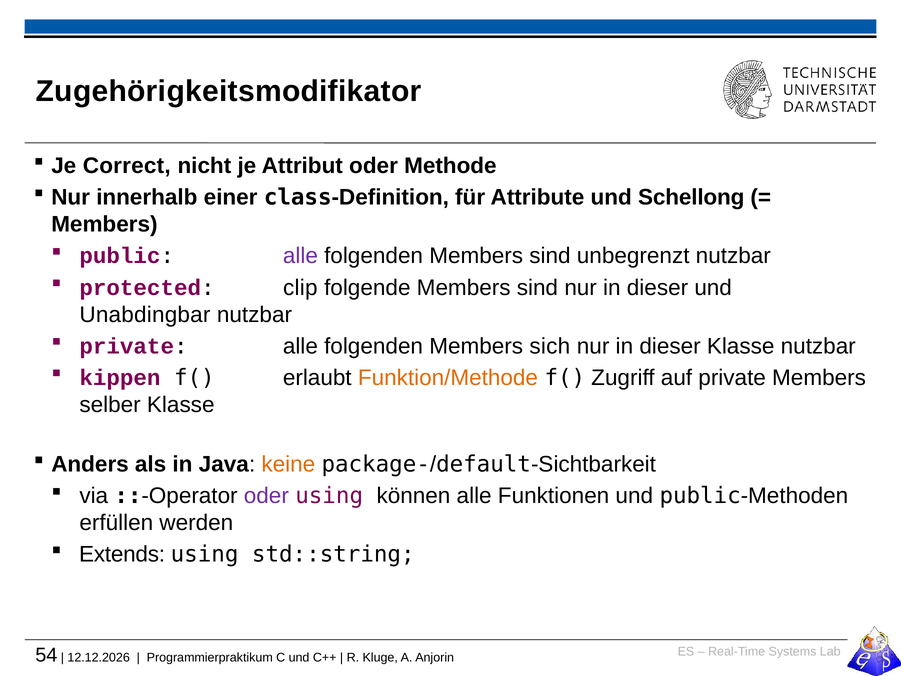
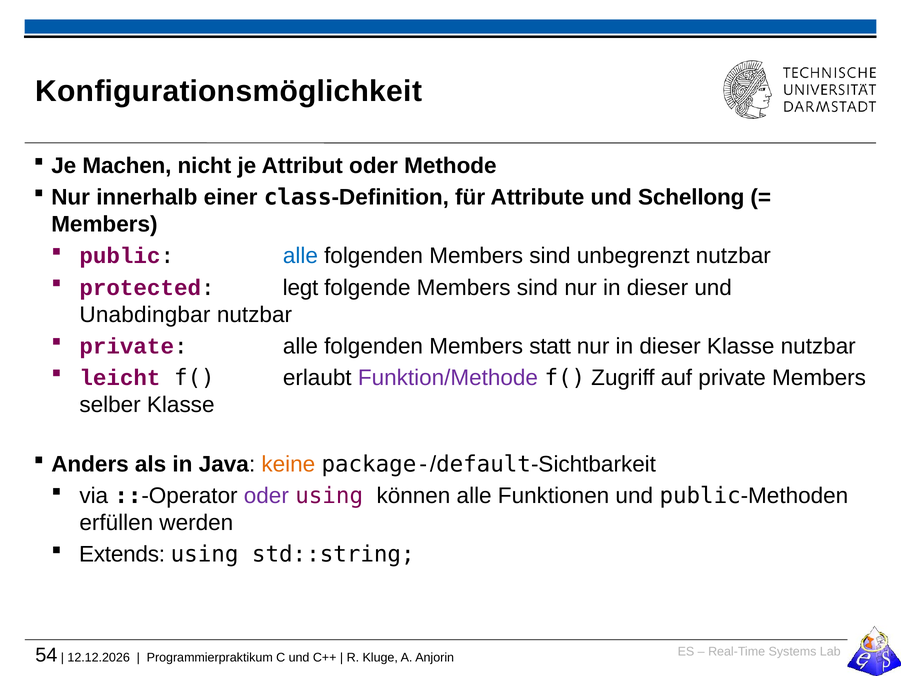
Zugehörigkeitsmodifikator: Zugehörigkeitsmodifikator -> Konfigurationsmöglichkeit (229, 92)
Correct: Correct -> Machen (127, 166)
alle colour: purple -> blue (300, 256)
clip: clip -> legt (301, 287)
sich: sich -> statt (550, 346)
kippen: kippen -> leicht (120, 378)
Funktion/Methode colour: orange -> purple (448, 378)
